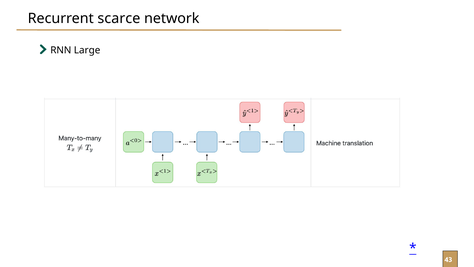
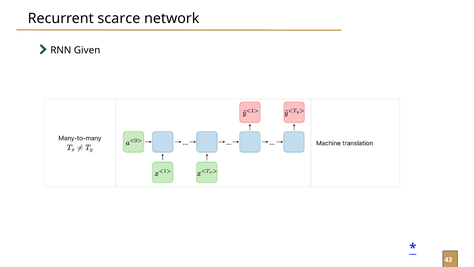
Large: Large -> Given (87, 50)
